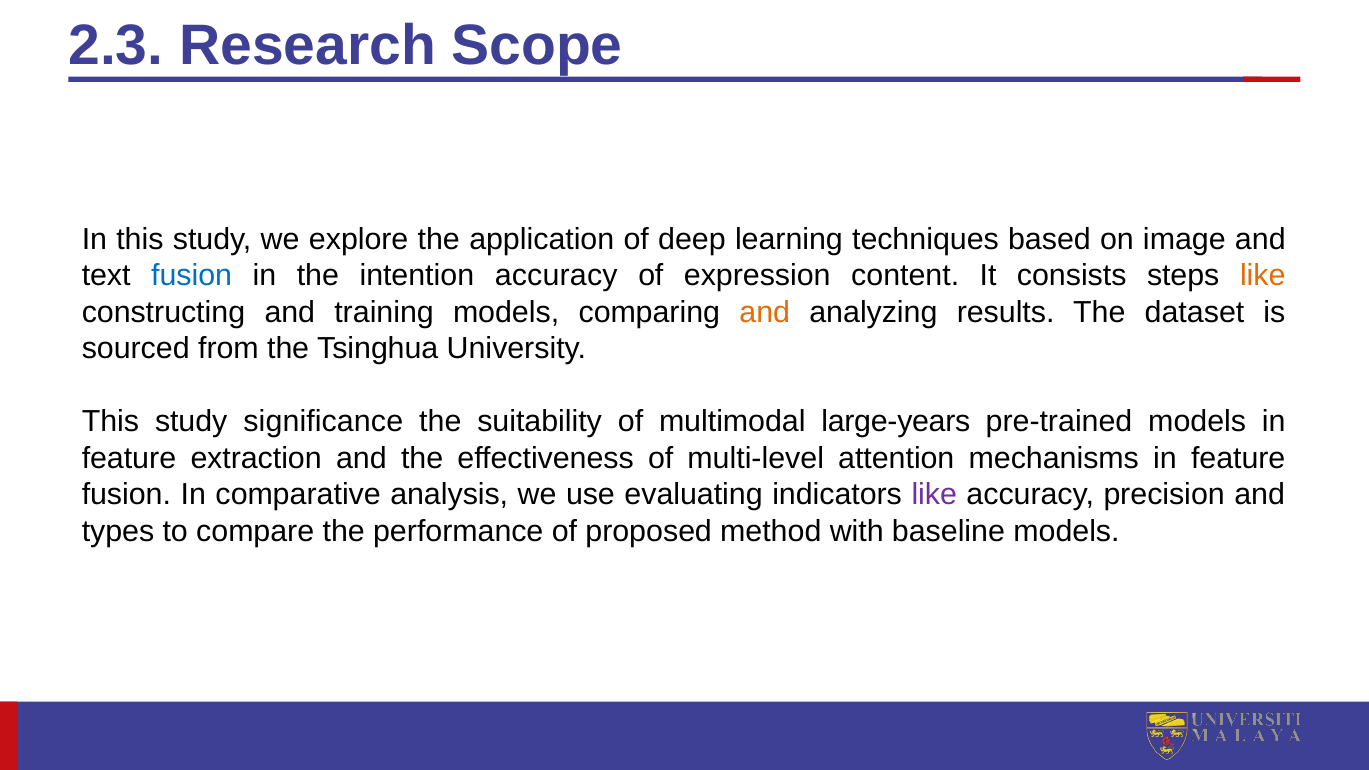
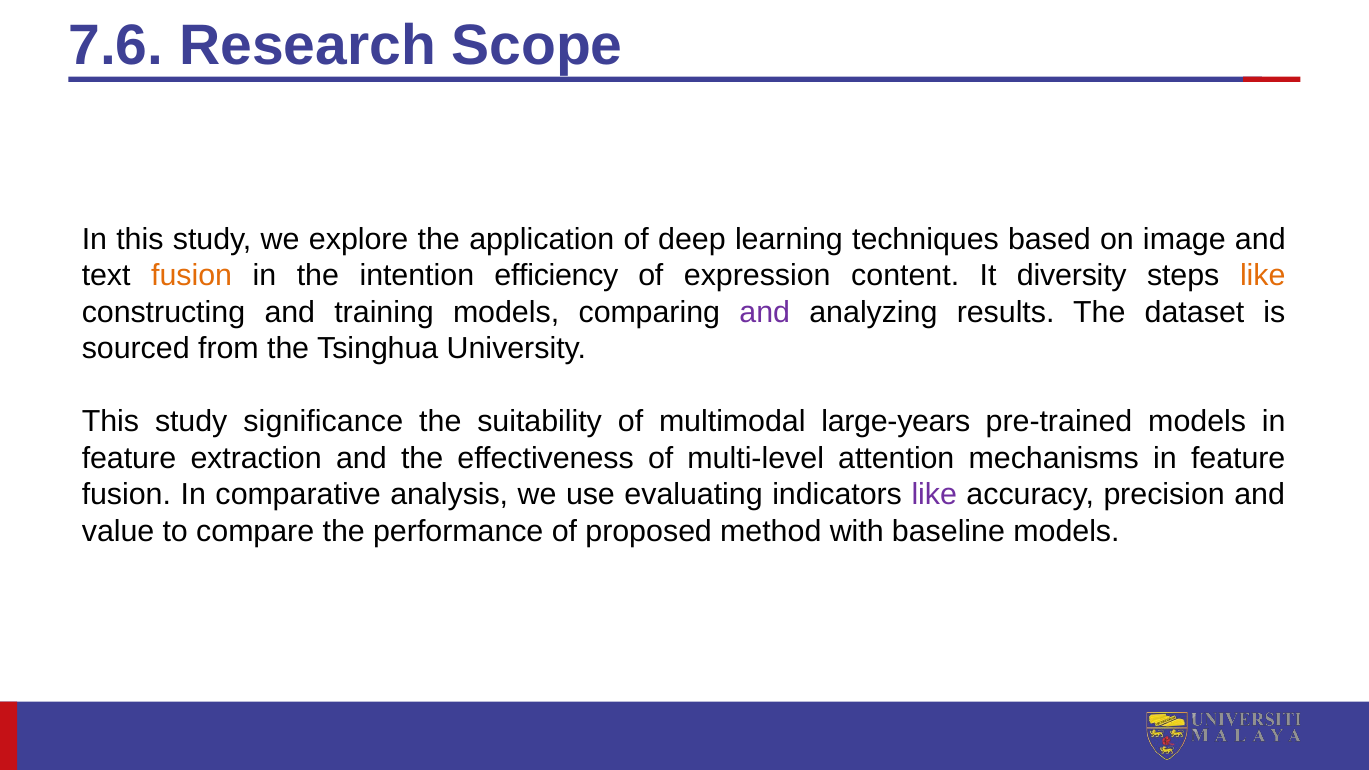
2.3: 2.3 -> 7.6 (116, 45)
fusion colour: blue -> orange (192, 276)
intention accuracy: accuracy -> efficiency (556, 276)
consists: consists -> diversity (1072, 276)
and colour: orange -> purple (765, 312)
types: types -> value (118, 531)
